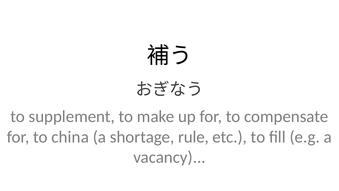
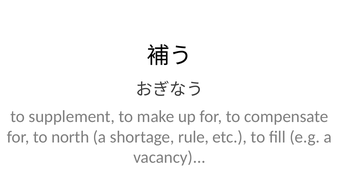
china: china -> north (70, 137)
